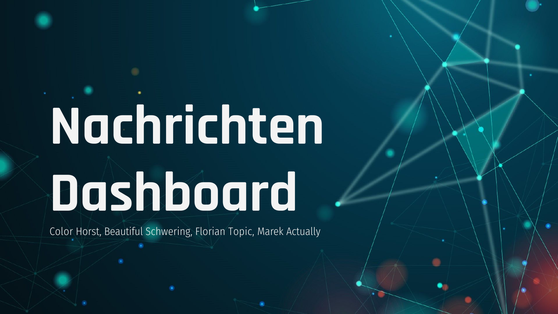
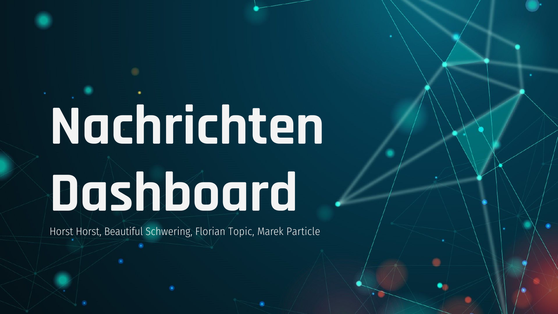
Color: Color -> Horst (61, 232)
Actually: Actually -> Particle (303, 232)
